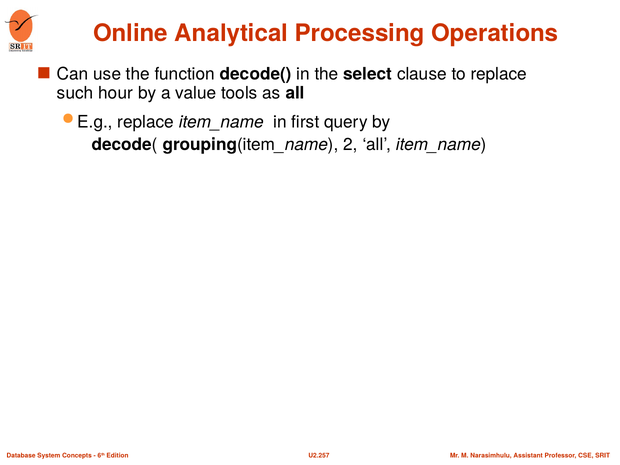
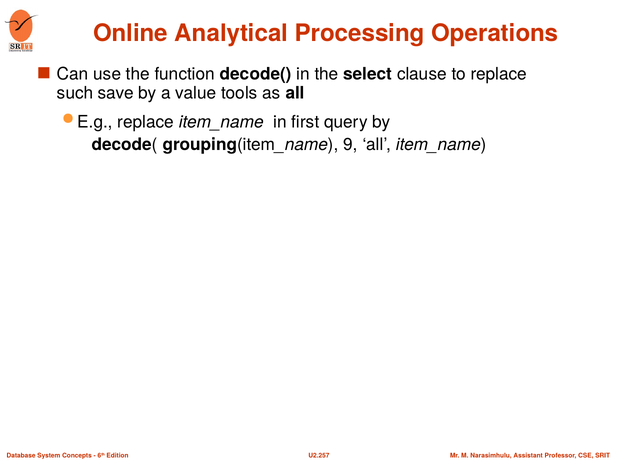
hour: hour -> save (116, 93)
2: 2 -> 9 (350, 145)
